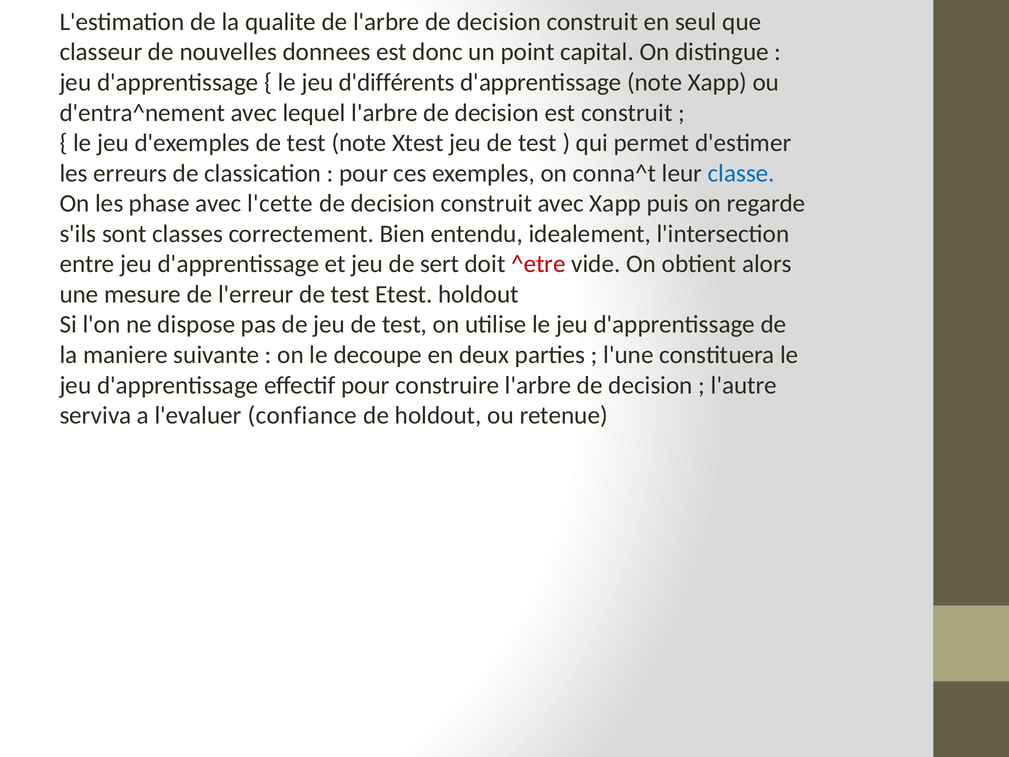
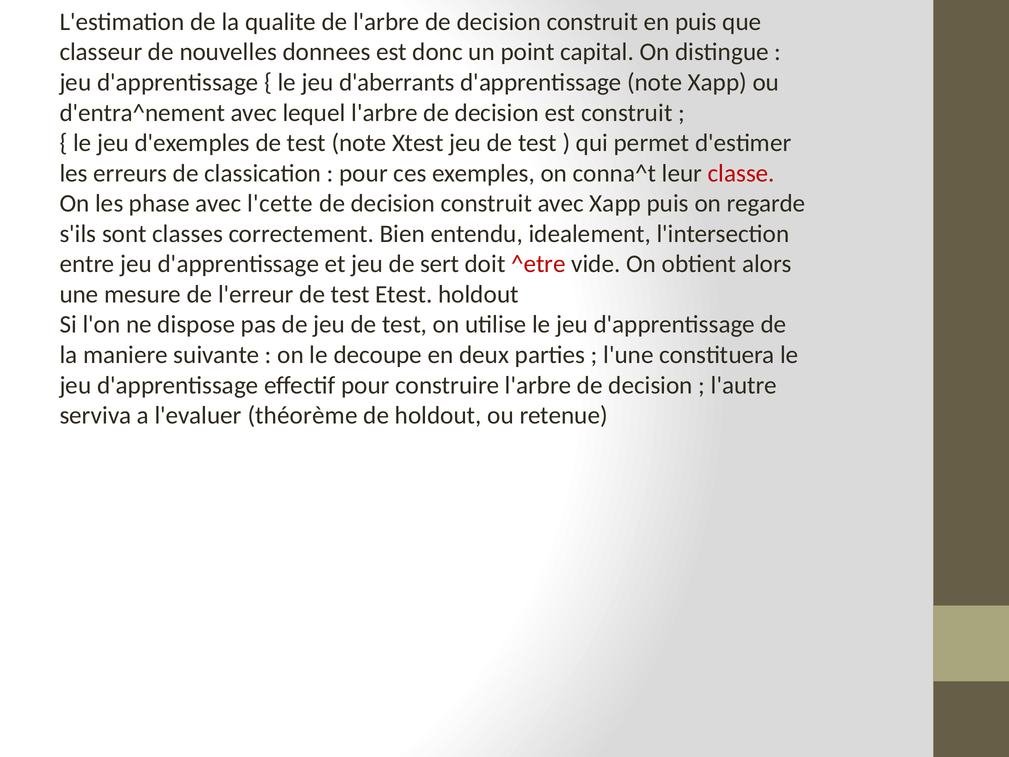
en seul: seul -> puis (696, 22)
d'différents: d'différents -> d'aberrants (397, 82)
classe colour: blue -> red (741, 173)
confiance: confiance -> théorème (303, 415)
